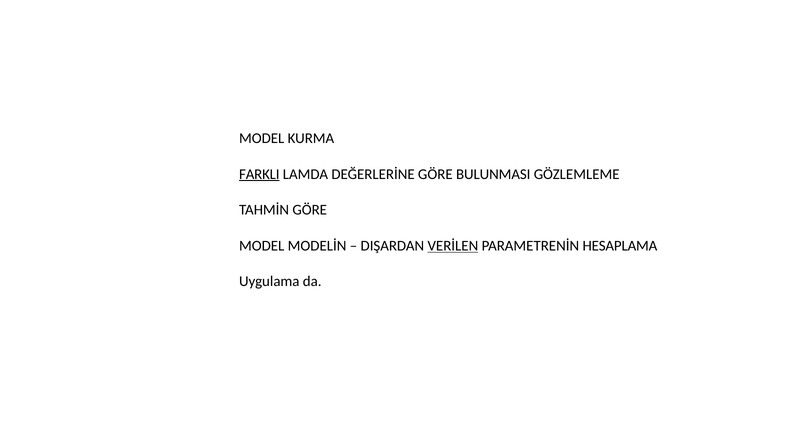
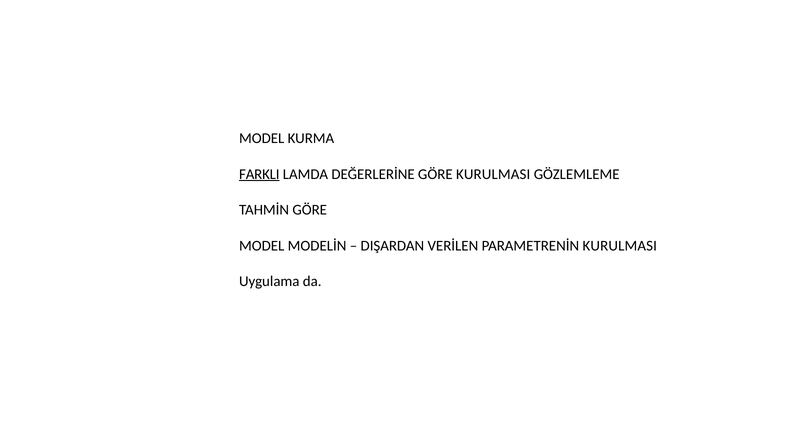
GÖRE BULUNMASI: BULUNMASI -> KURULMASI (493, 174)
VERİLEN underline: present -> none (453, 246)
PARAMETRENİN HESAPLAMA: HESAPLAMA -> KURULMASI (620, 246)
